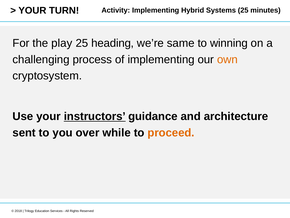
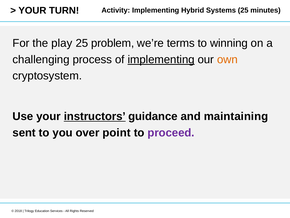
heading: heading -> problem (113, 43)
same: same -> terms (181, 43)
implementing underline: none -> present (161, 59)
architecture: architecture -> maintaining (236, 116)
while: while -> point (117, 132)
proceed colour: orange -> purple (171, 132)
